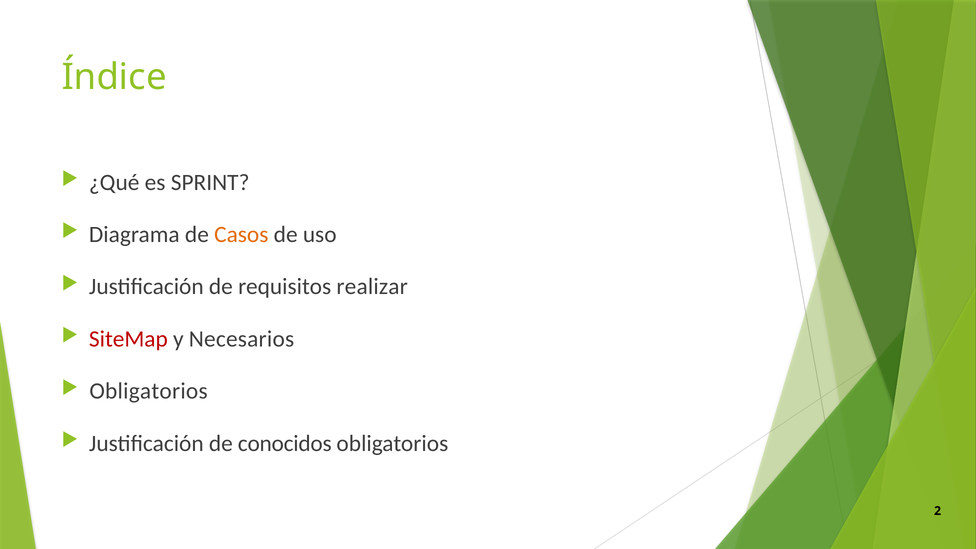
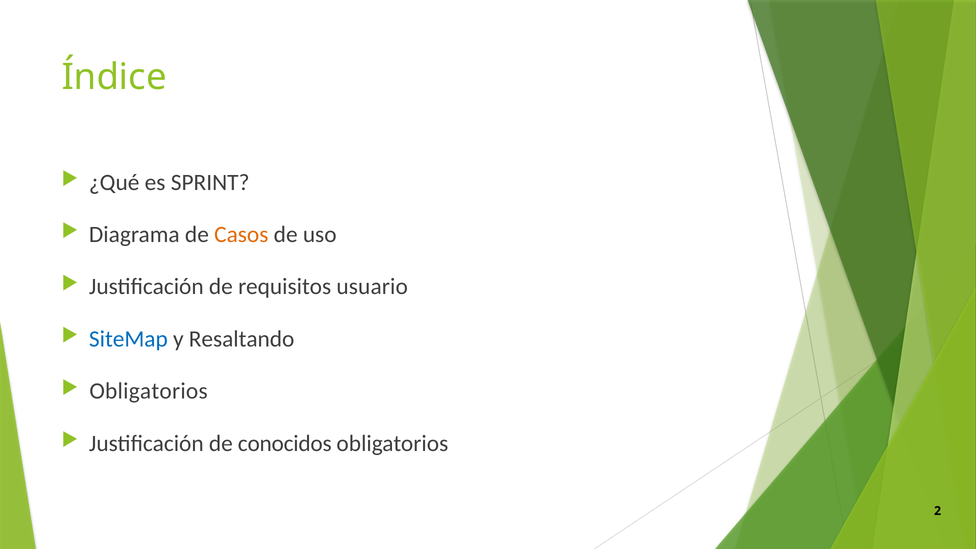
realizar: realizar -> usuario (372, 287)
SiteMap colour: red -> blue (128, 339)
Necesarios: Necesarios -> Resaltando (242, 339)
